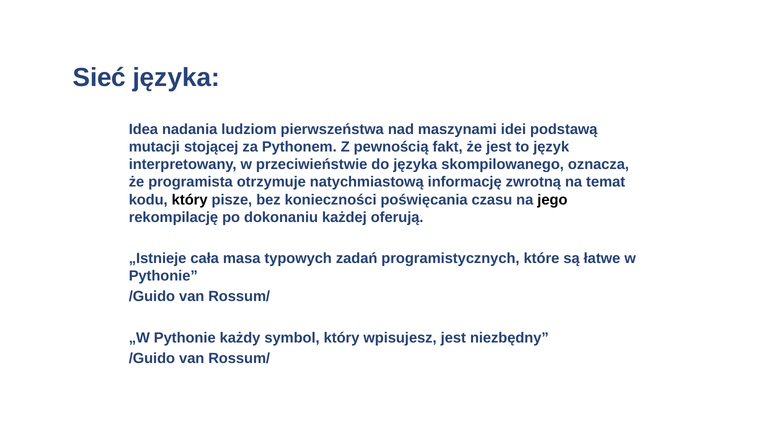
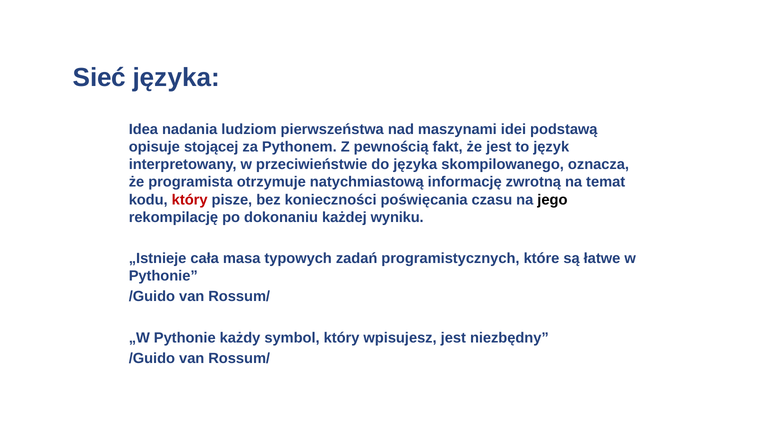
mutacji: mutacji -> opisuje (154, 147)
który colour: black -> red (190, 200)
oferują: oferują -> wyniku (397, 217)
